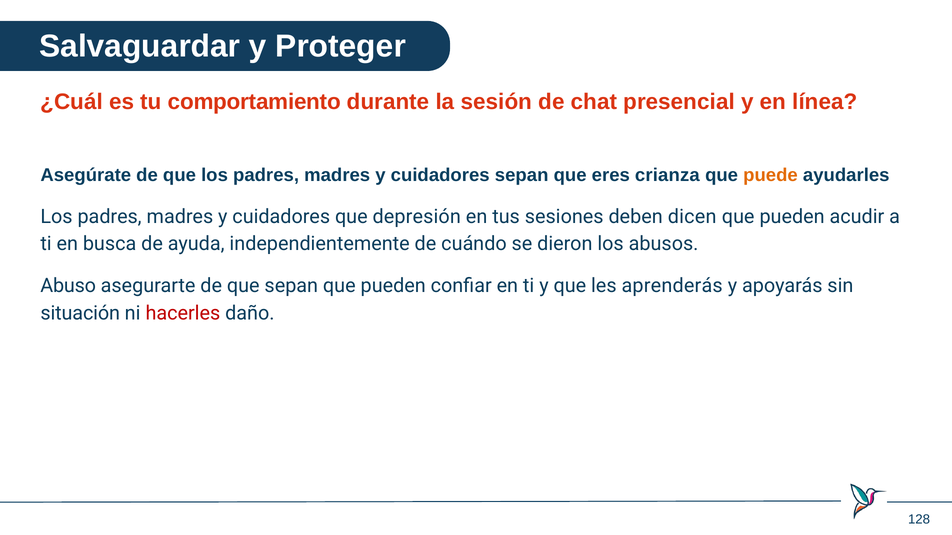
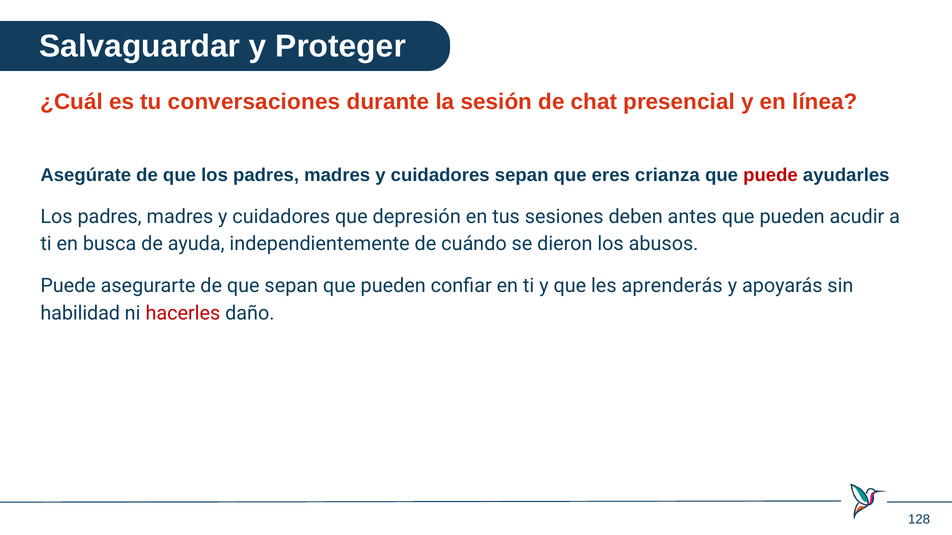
comportamiento: comportamiento -> conversaciones (254, 102)
puede colour: orange -> red (770, 176)
dicen: dicen -> antes (692, 217)
Abuso: Abuso -> Puede (68, 286)
situación: situación -> habilidad (80, 313)
